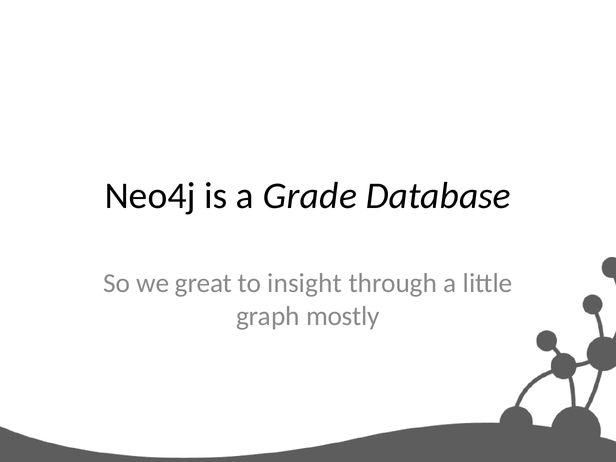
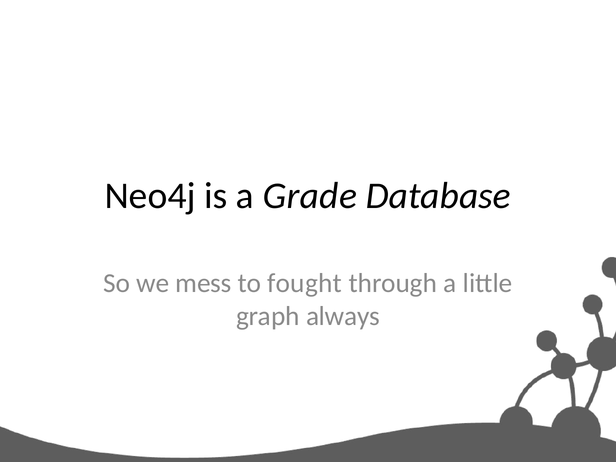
great: great -> mess (203, 283)
insight: insight -> fought (305, 283)
mostly: mostly -> always (343, 316)
